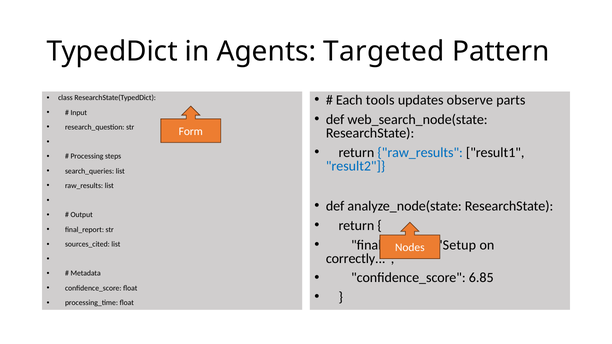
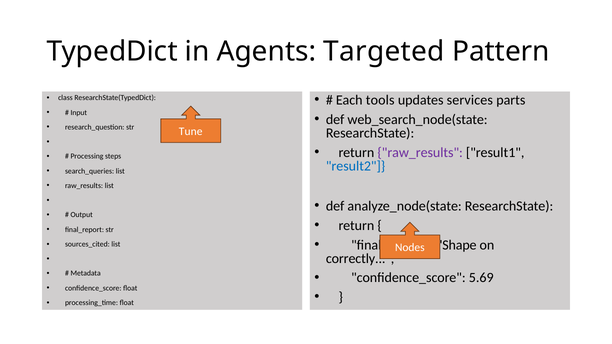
observe: observe -> services (470, 100)
Form: Form -> Tune (191, 132)
raw_results colour: blue -> purple (420, 153)
Setup: Setup -> Shape (457, 245)
6.85: 6.85 -> 5.69 (481, 278)
